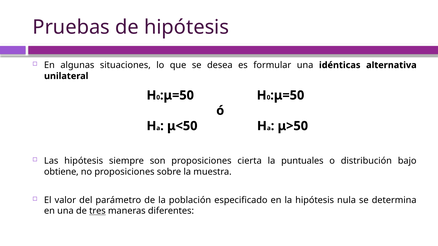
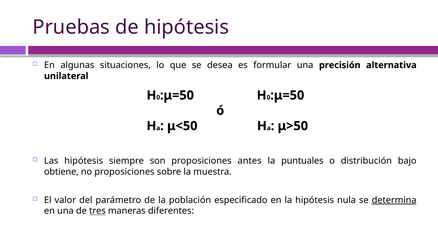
idénticas: idénticas -> precisión (340, 65)
cierta: cierta -> antes (250, 161)
determina underline: none -> present (394, 200)
